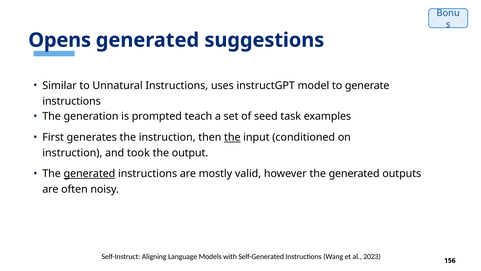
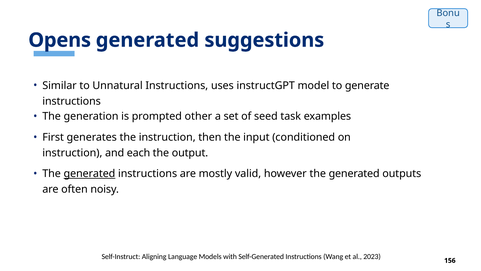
teach: teach -> other (198, 116)
the underline: present -> none (232, 137)
took: took -> each (139, 153)
